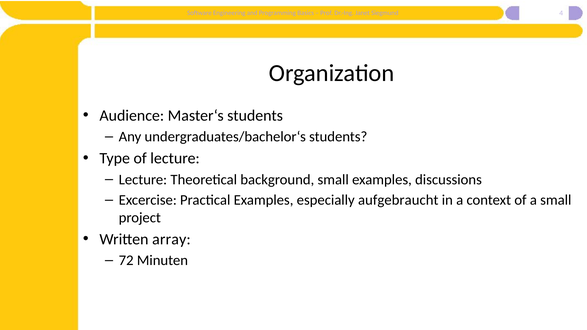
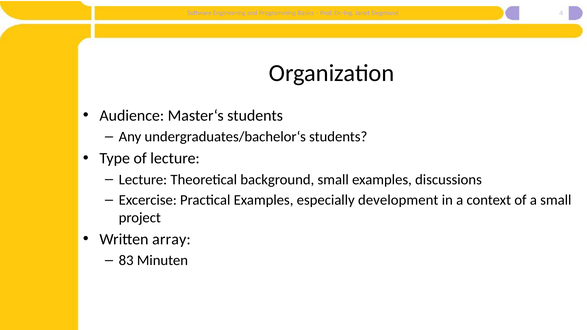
aufgebraucht: aufgebraucht -> development (398, 200)
72: 72 -> 83 (126, 261)
